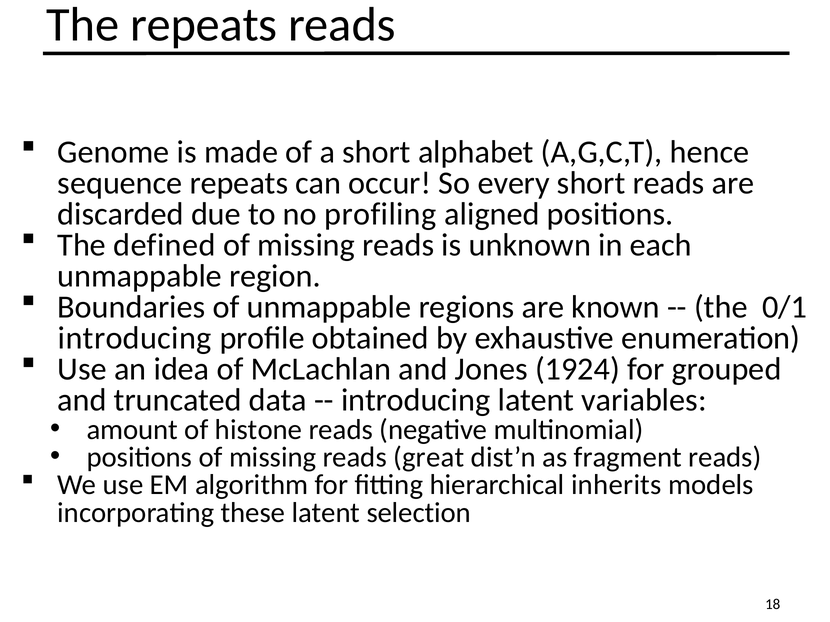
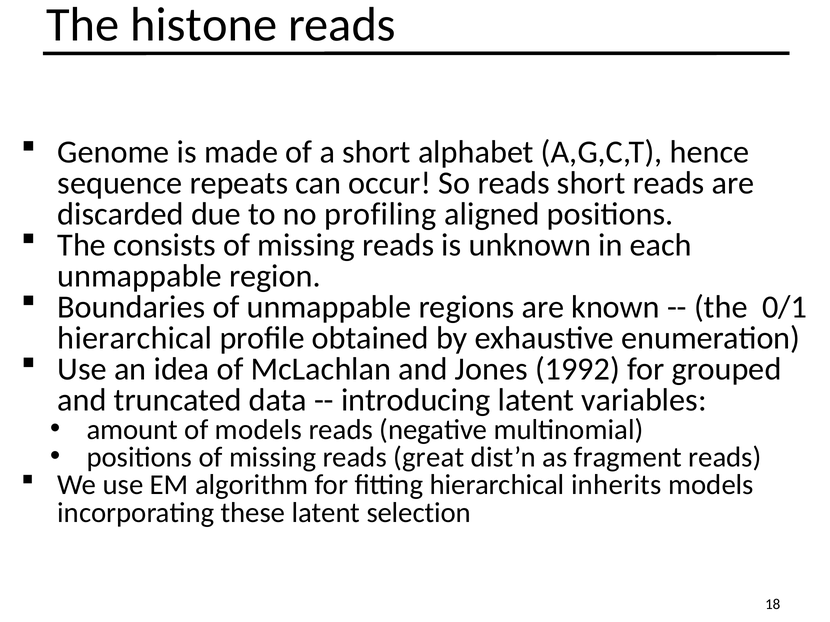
The repeats: repeats -> histone (204, 25)
So every: every -> reads (514, 183)
defined: defined -> consists (165, 246)
introducing: introducing -> hierarchical (135, 339)
1924: 1924 -> 1992 (577, 370)
of histone: histone -> models (258, 430)
